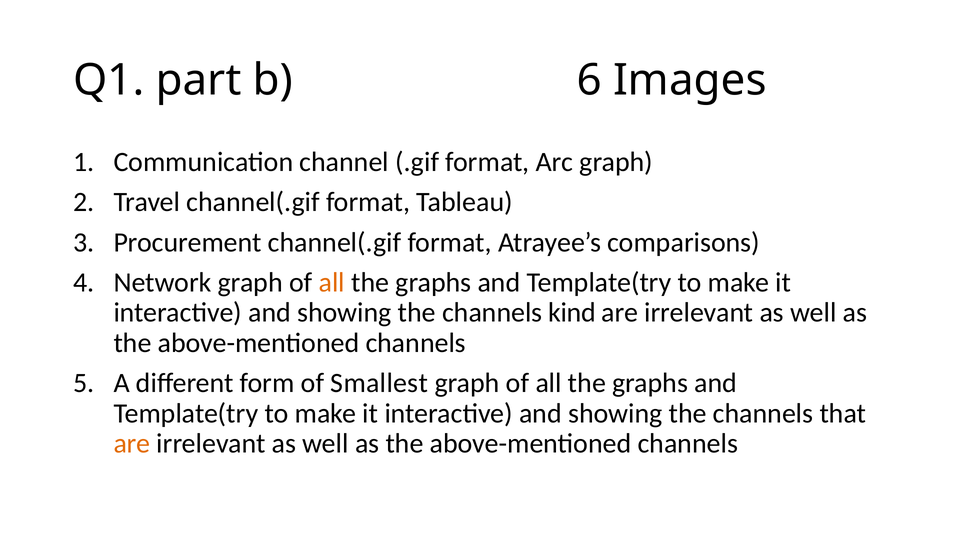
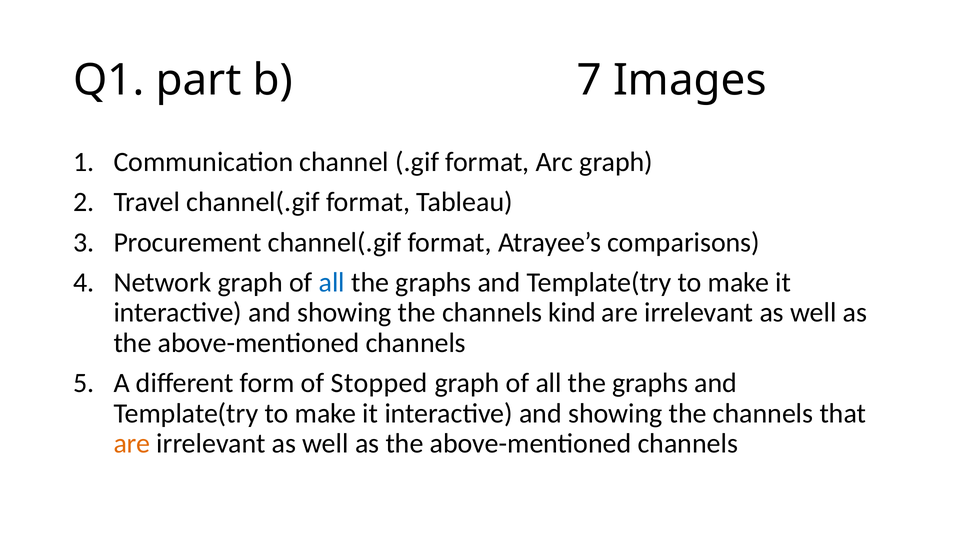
6: 6 -> 7 (589, 81)
all colour: orange -> blue (332, 283)
Smallest: Smallest -> Stopped (379, 383)
